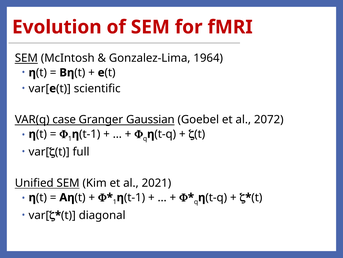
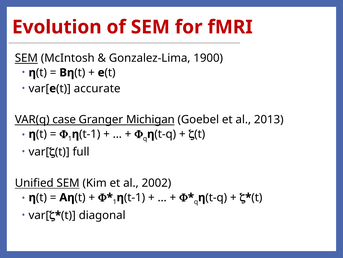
1964: 1964 -> 1900 (208, 58)
scientific: scientific -> accurate (97, 88)
Gaussian: Gaussian -> Michigan (150, 119)
2072: 2072 -> 2013 (269, 119)
2021: 2021 -> 2002 (156, 182)
